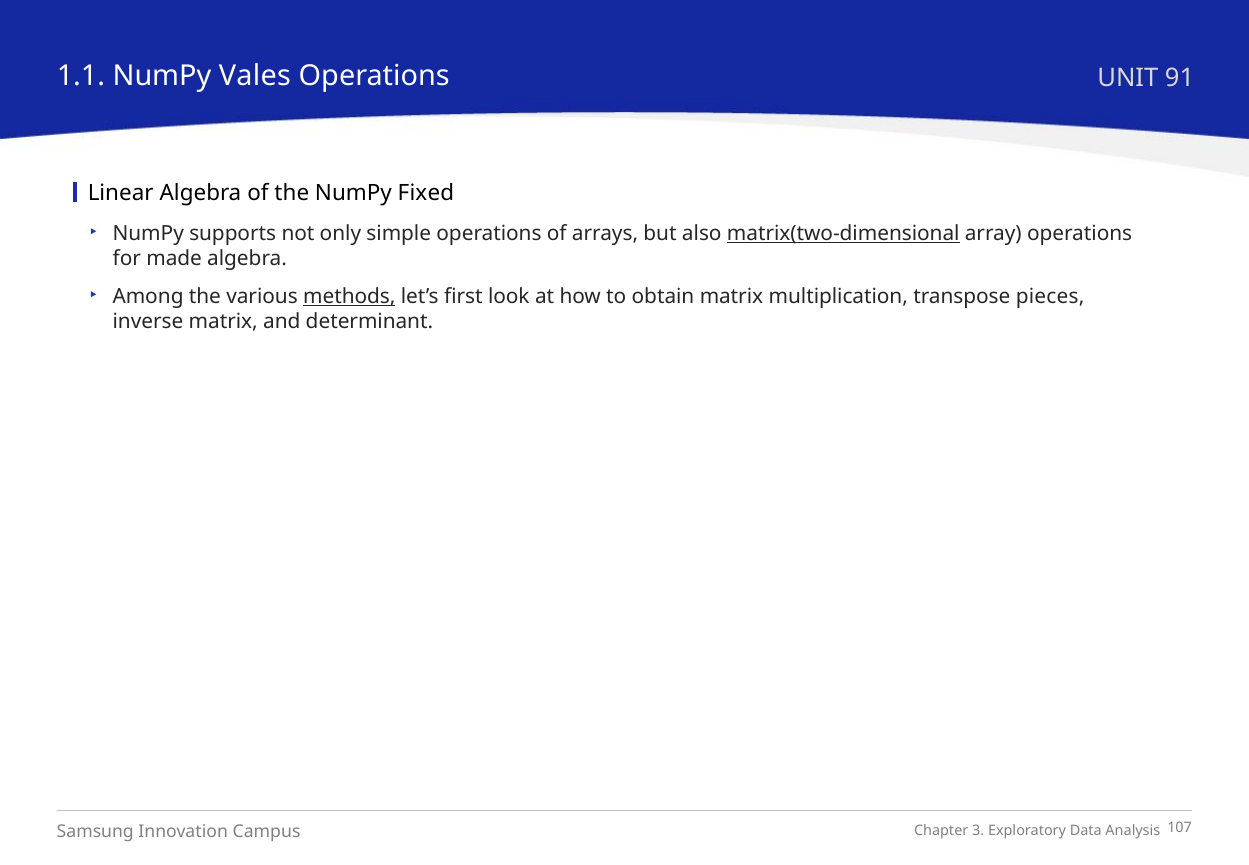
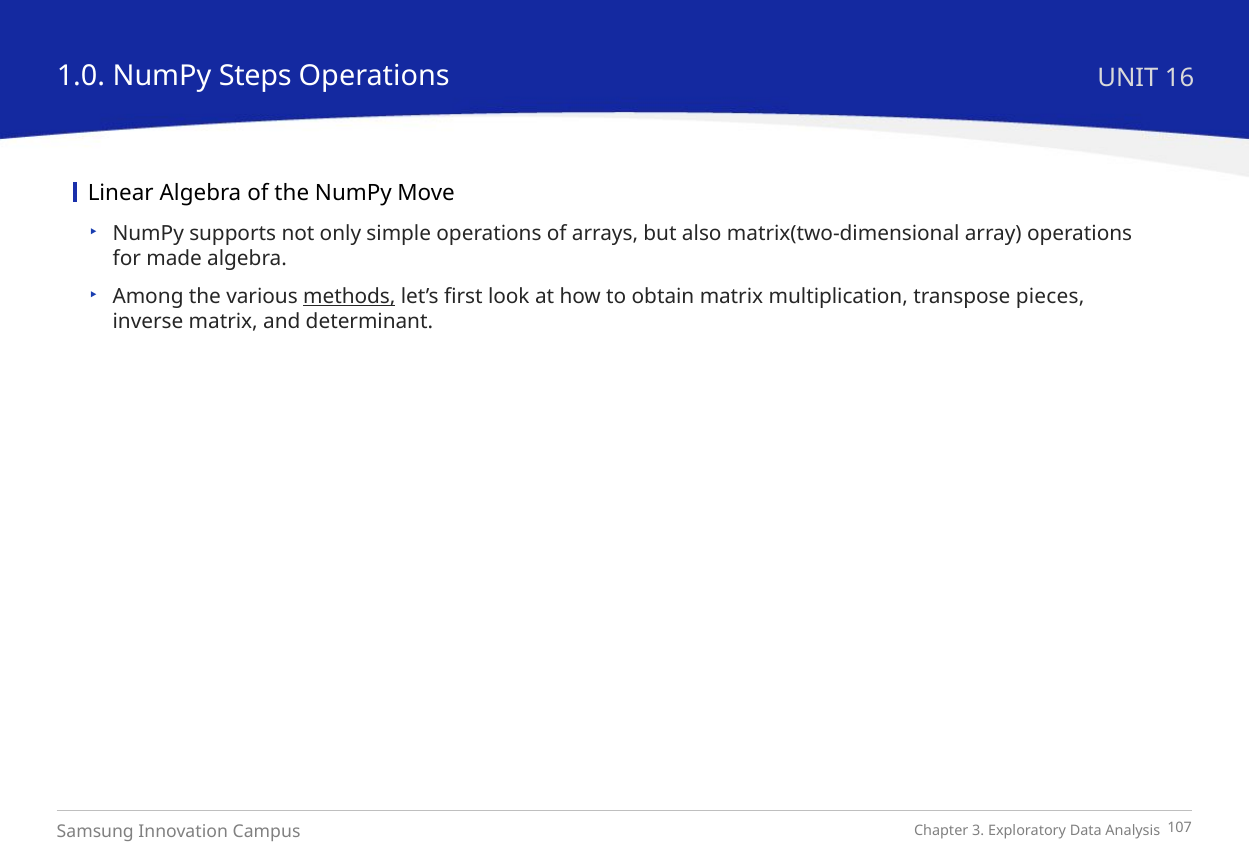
1.1: 1.1 -> 1.0 (81, 76)
Vales: Vales -> Steps (255, 76)
91: 91 -> 16 (1180, 78)
Fixed: Fixed -> Move (426, 193)
matrix(two-dimensional underline: present -> none (843, 233)
